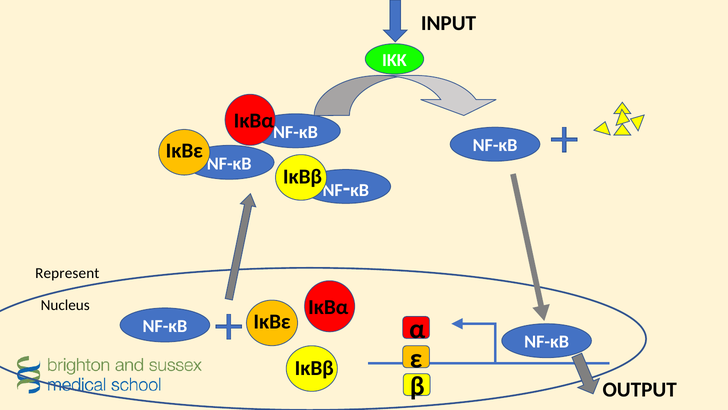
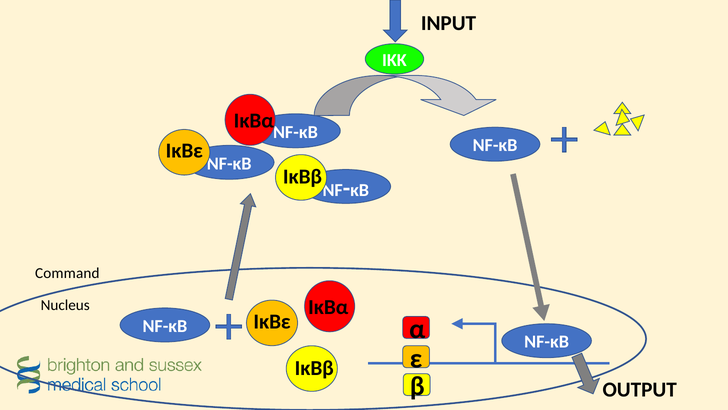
Represent: Represent -> Command (67, 273)
